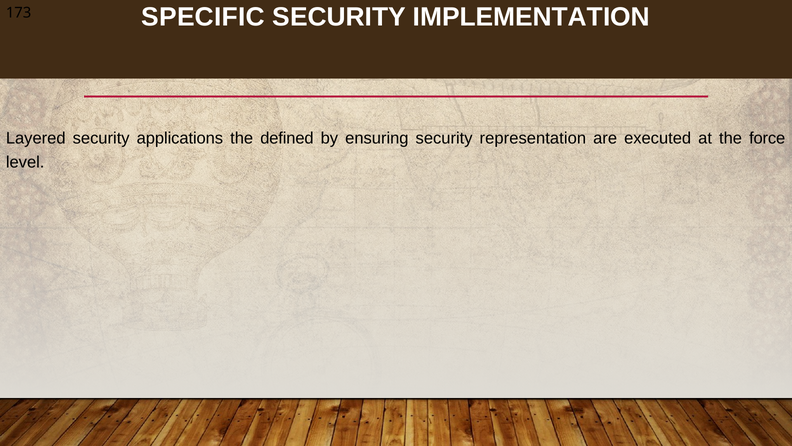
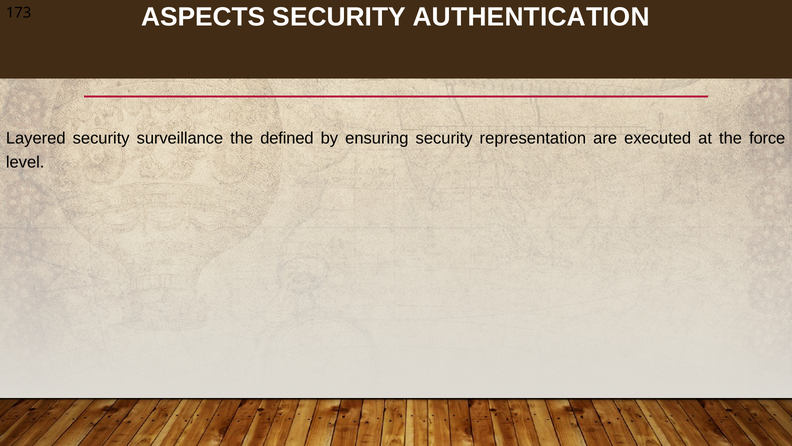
SPECIFIC: SPECIFIC -> ASPECTS (203, 17)
IMPLEMENTATION: IMPLEMENTATION -> AUTHENTICATION (531, 17)
applications: applications -> surveillance (180, 138)
